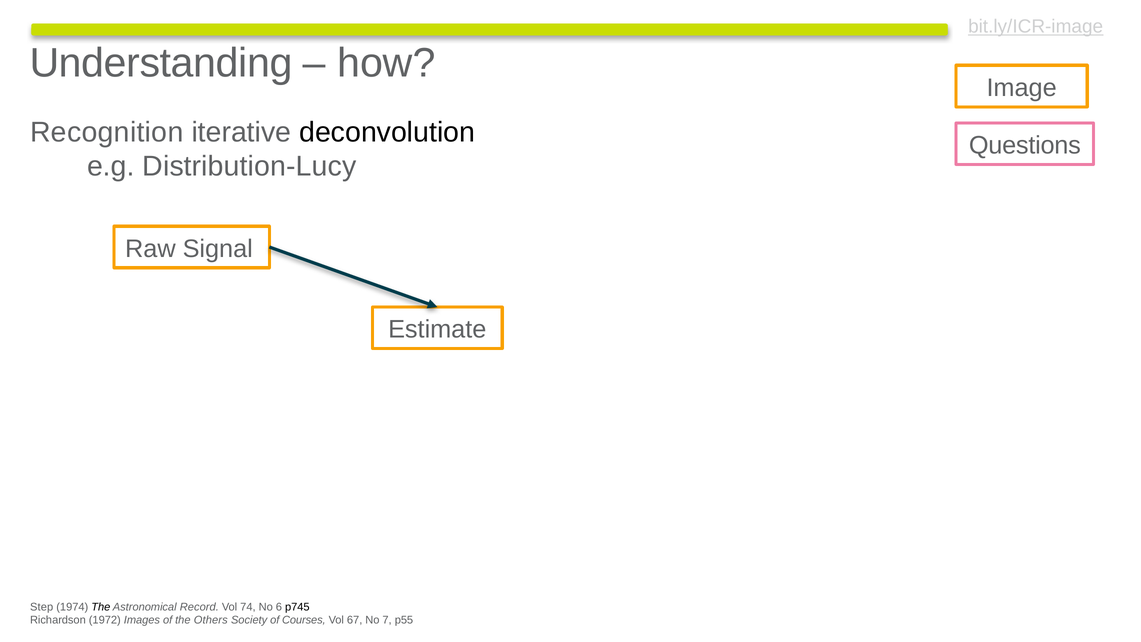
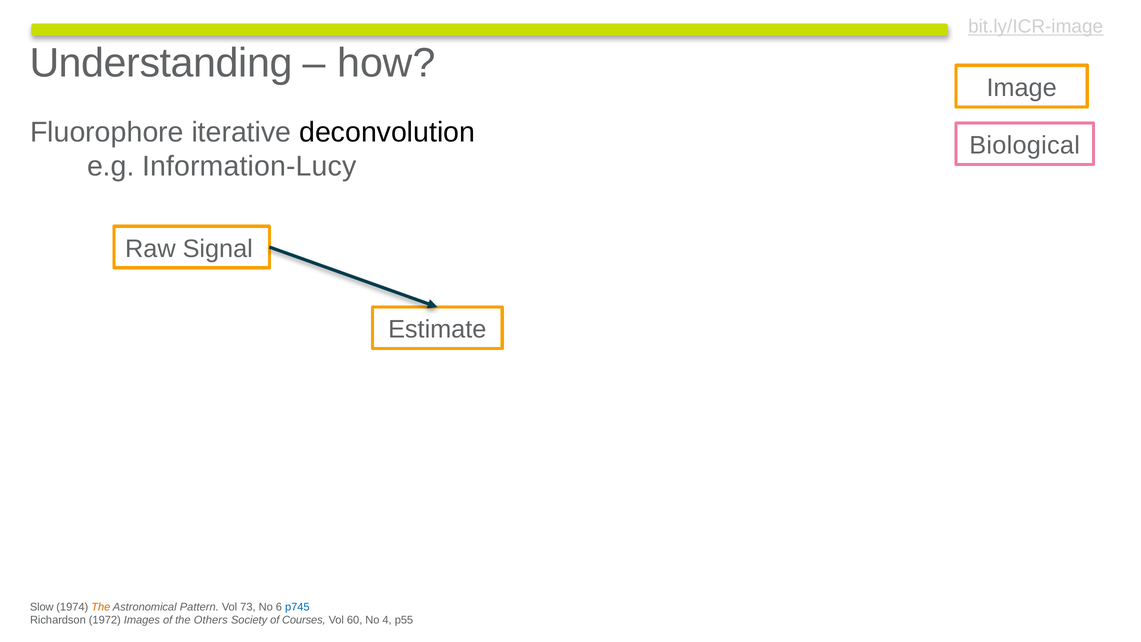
Recognition: Recognition -> Fluorophore (107, 132)
Questions: Questions -> Biological (1025, 145)
Distribution-Lucy: Distribution-Lucy -> Information-Lucy (249, 166)
Step: Step -> Slow (42, 607)
The colour: black -> orange (101, 607)
Record: Record -> Pattern (199, 607)
74: 74 -> 73 (248, 607)
p745 colour: black -> blue (297, 607)
67: 67 -> 60 (355, 620)
7: 7 -> 4 (387, 620)
